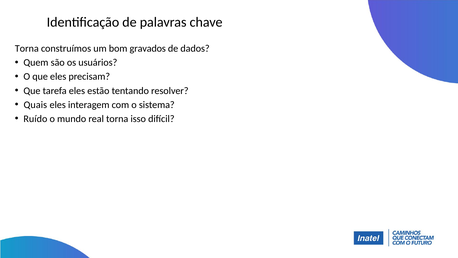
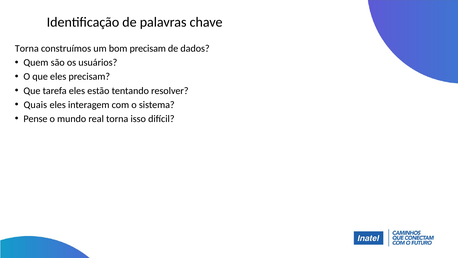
bom gravados: gravados -> precisam (148, 49)
Ruído: Ruído -> Pense (35, 119)
